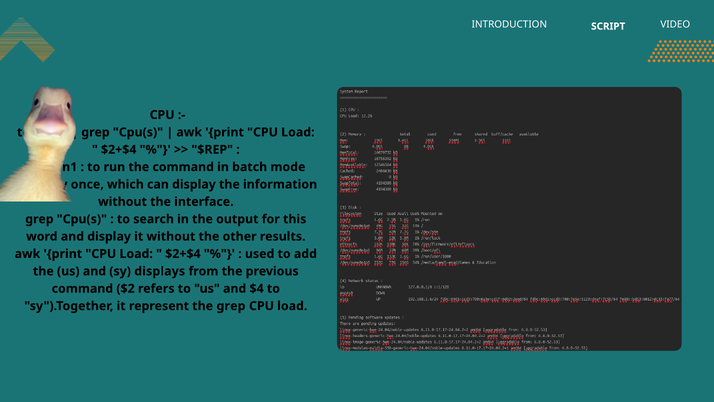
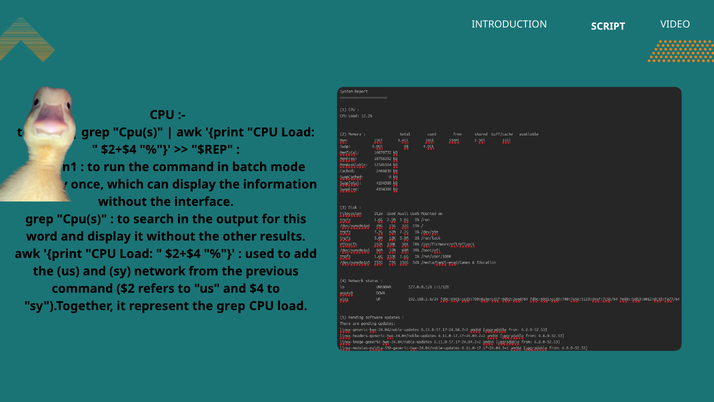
displays: displays -> network (160, 271)
